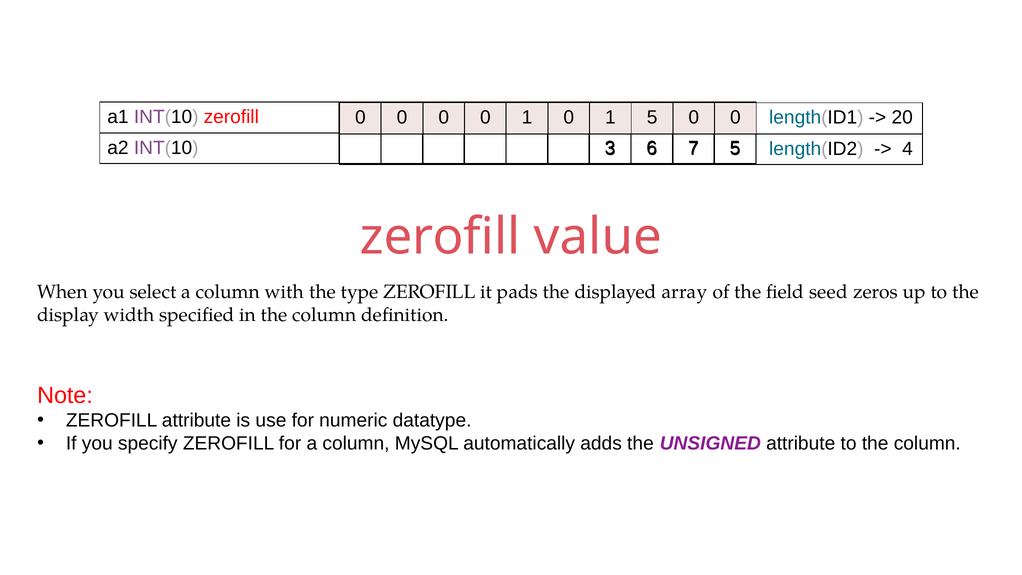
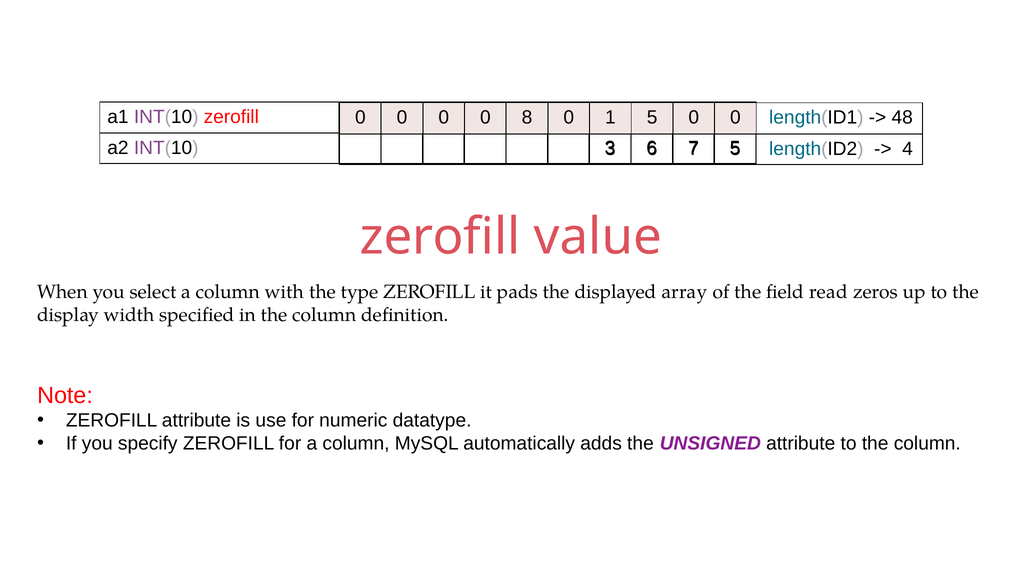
0 0 1: 1 -> 8 (527, 118)
20: 20 -> 48 (902, 118)
seed: seed -> read (829, 292)
